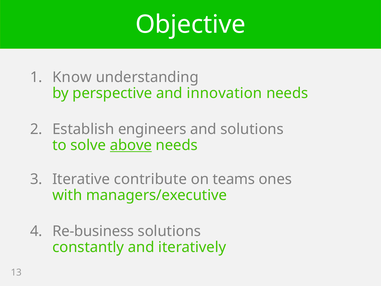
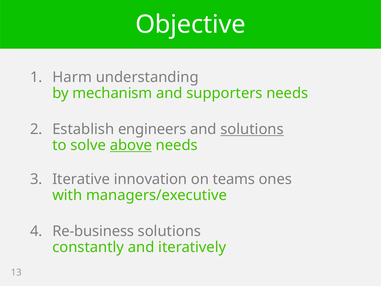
Know: Know -> Harm (72, 77)
perspective: perspective -> mechanism (112, 93)
innovation: innovation -> supporters (224, 93)
solutions underline: none -> present (252, 129)
contribute: contribute -> innovation (151, 179)
